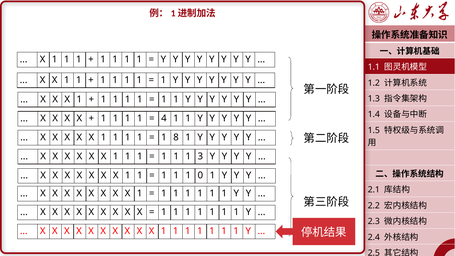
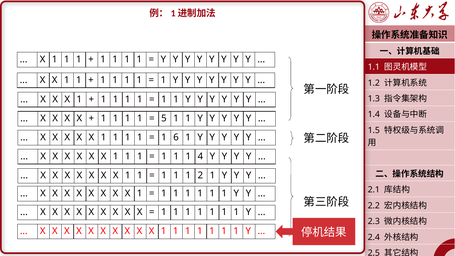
4: 4 -> 5 (164, 118)
8: 8 -> 6 (176, 137)
3: 3 -> 4 (200, 156)
0: 0 -> 2 (200, 175)
